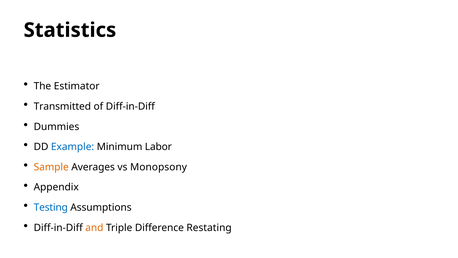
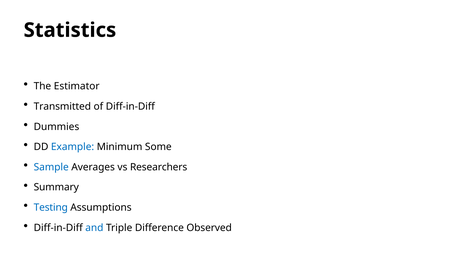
Labor: Labor -> Some (158, 147)
Sample colour: orange -> blue (51, 167)
Monopsony: Monopsony -> Researchers (159, 167)
Appendix: Appendix -> Summary (56, 187)
and colour: orange -> blue (94, 227)
Restating: Restating -> Observed (209, 227)
